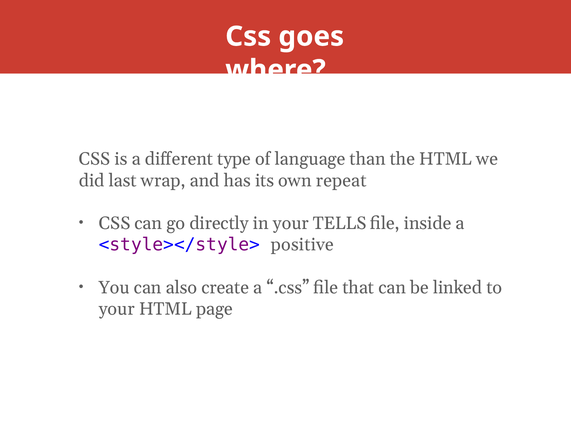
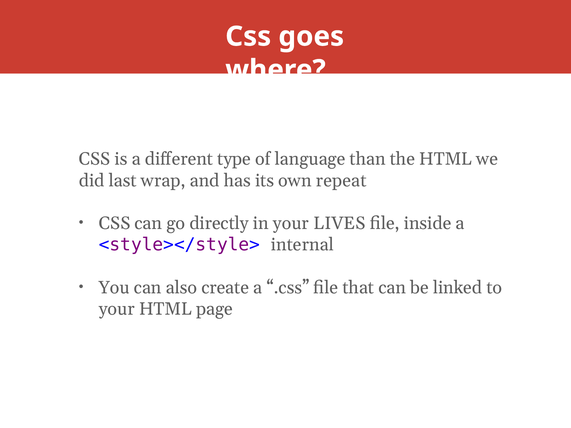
TELLS: TELLS -> LIVES (339, 223)
positive: positive -> internal (302, 245)
